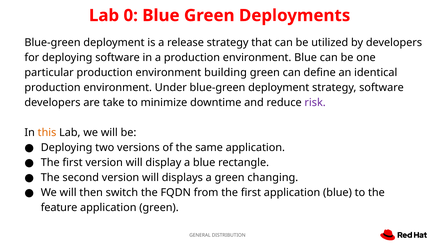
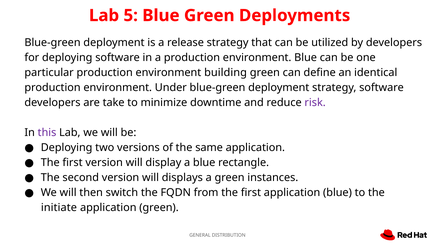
0: 0 -> 5 (131, 15)
this colour: orange -> purple (47, 132)
changing: changing -> instances (273, 177)
feature: feature -> initiate (59, 207)
